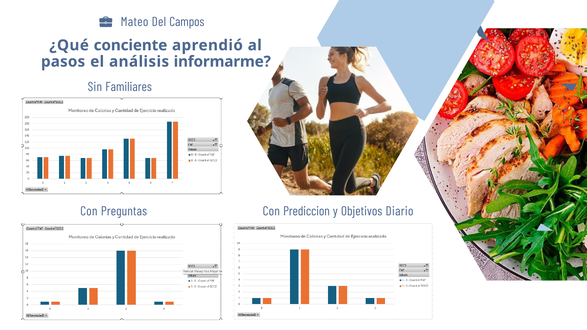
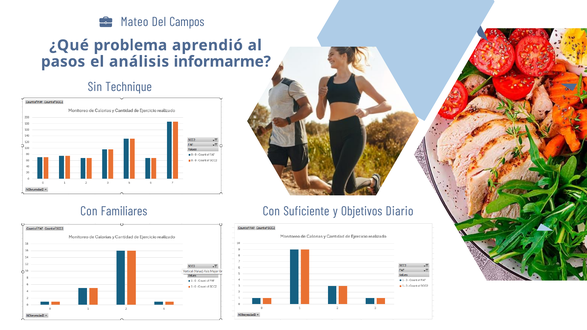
conciente: conciente -> problema (130, 45)
Familiares: Familiares -> Technique (129, 87)
Preguntas: Preguntas -> Familiares (124, 211)
Prediccion: Prediccion -> Suficiente (306, 211)
